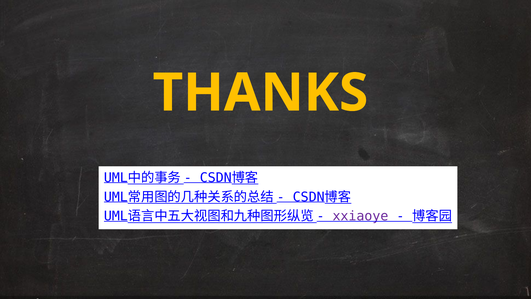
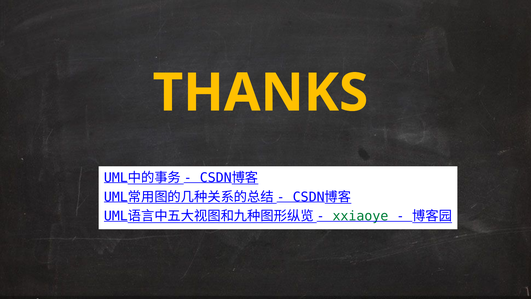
xxiaoye colour: purple -> green (360, 216)
